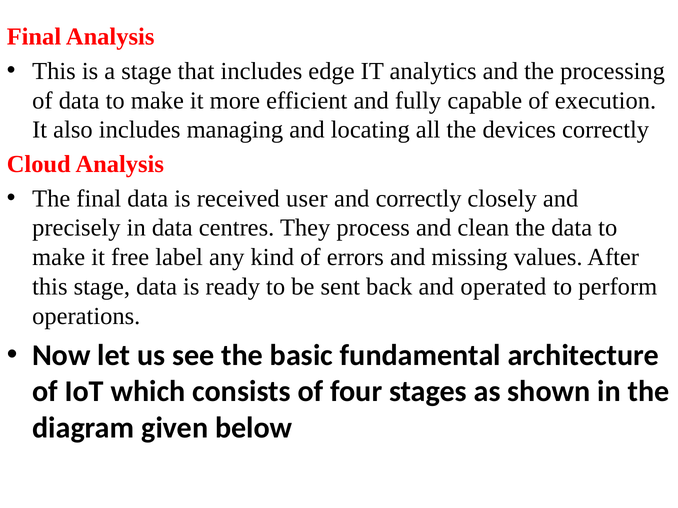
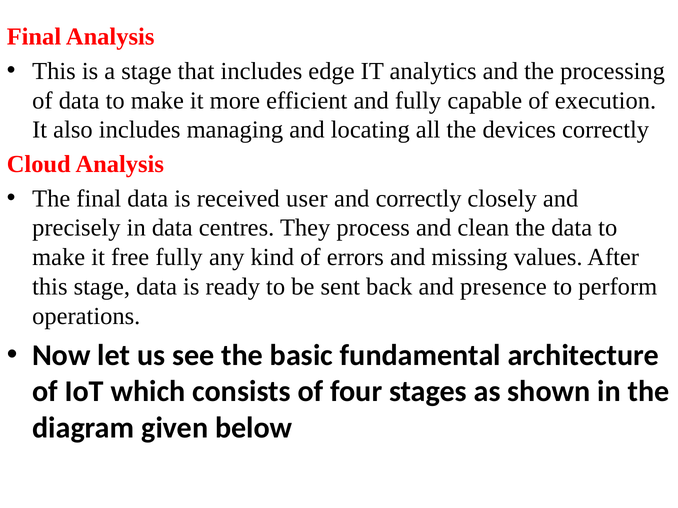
free label: label -> fully (179, 258)
operated: operated -> presence (503, 287)
